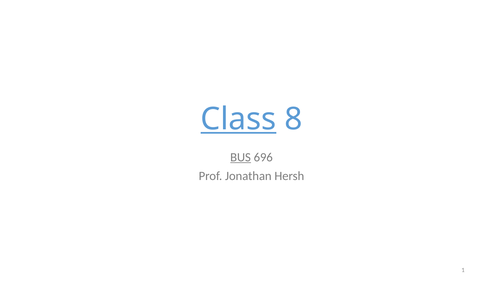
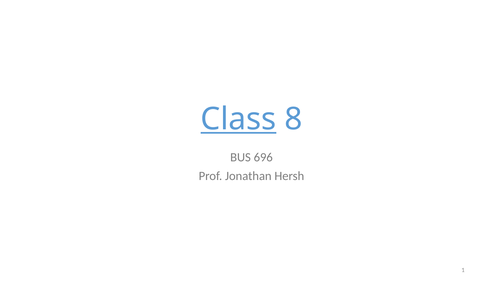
BUS underline: present -> none (241, 157)
